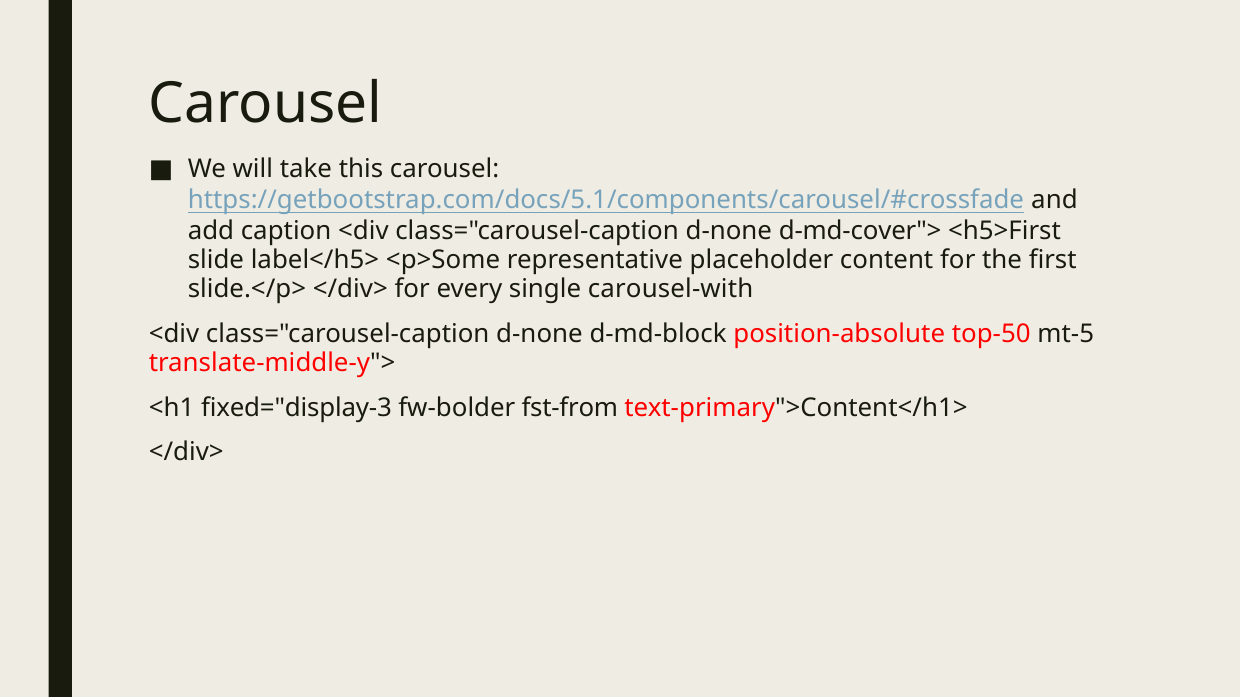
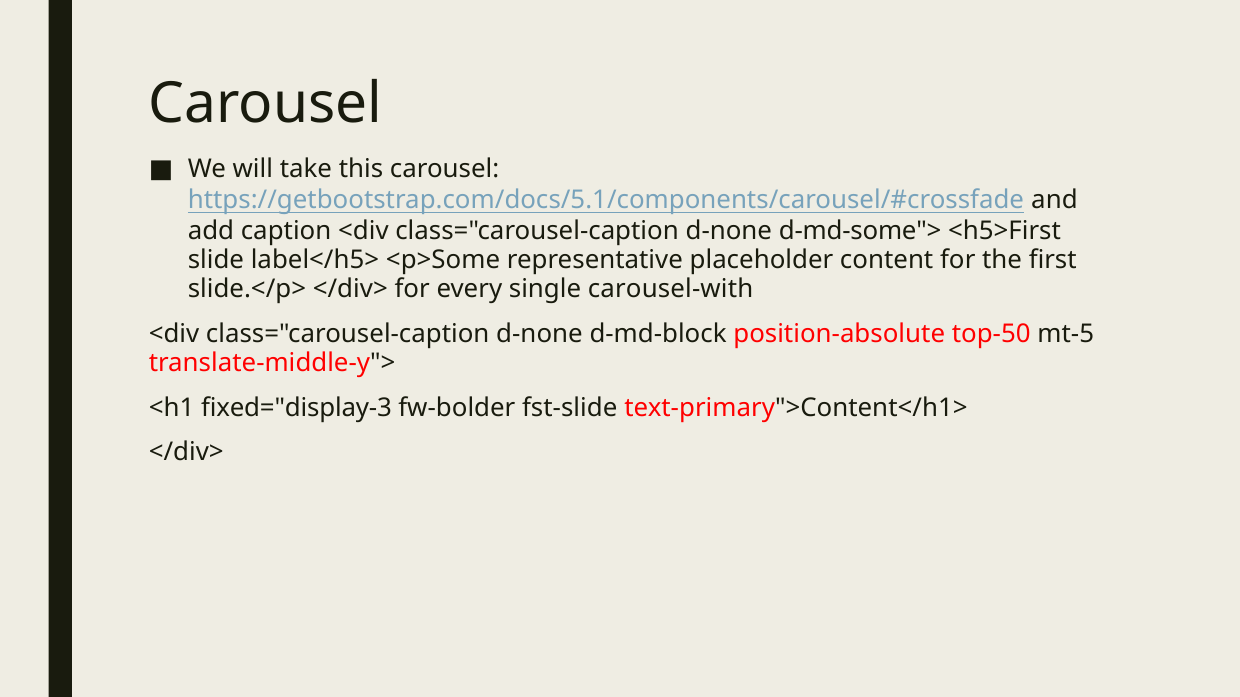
d-md-cover">: d-md-cover"> -> d-md-some"> (860, 231)
fst-from: fst-from -> fst-slide (570, 408)
